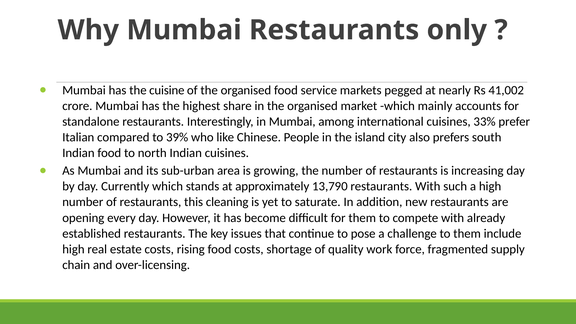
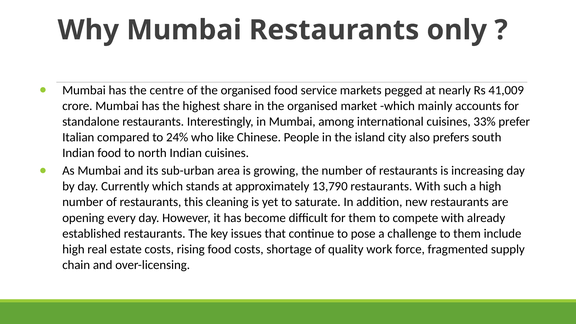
cuisine: cuisine -> centre (167, 90)
41,002: 41,002 -> 41,009 (506, 90)
39%: 39% -> 24% (177, 137)
